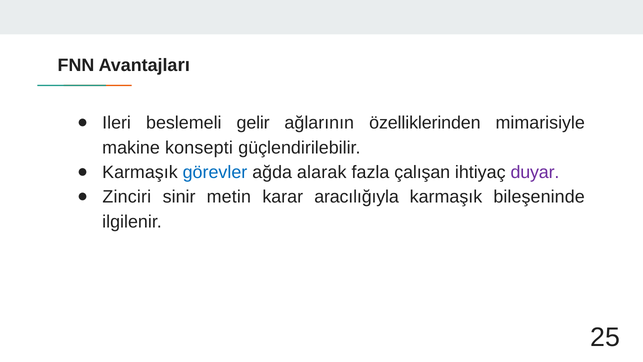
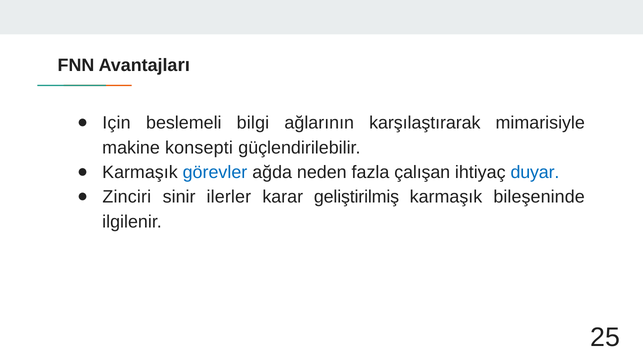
Ileri: Ileri -> Için (117, 123)
gelir: gelir -> bilgi (253, 123)
özelliklerinden: özelliklerinden -> karşılaştırarak (425, 123)
alarak: alarak -> neden (322, 172)
duyar colour: purple -> blue (535, 172)
metin: metin -> ilerler (229, 197)
aracılığıyla: aracılığıyla -> geliştirilmiş (357, 197)
